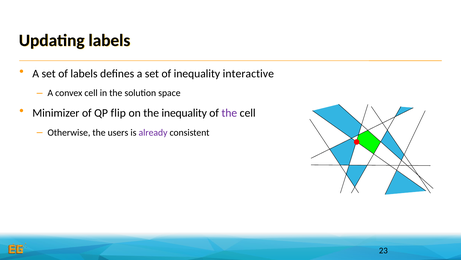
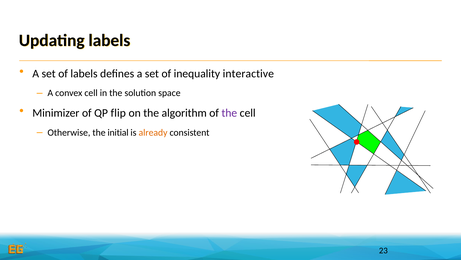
the inequality: inequality -> algorithm (184, 113)
users: users -> initial (118, 132)
already colour: purple -> orange (153, 132)
